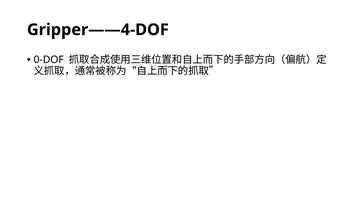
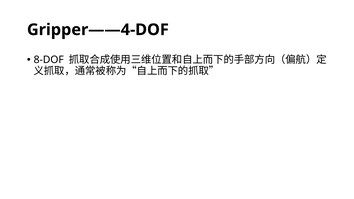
0-DOF: 0-DOF -> 8-DOF (49, 60)
